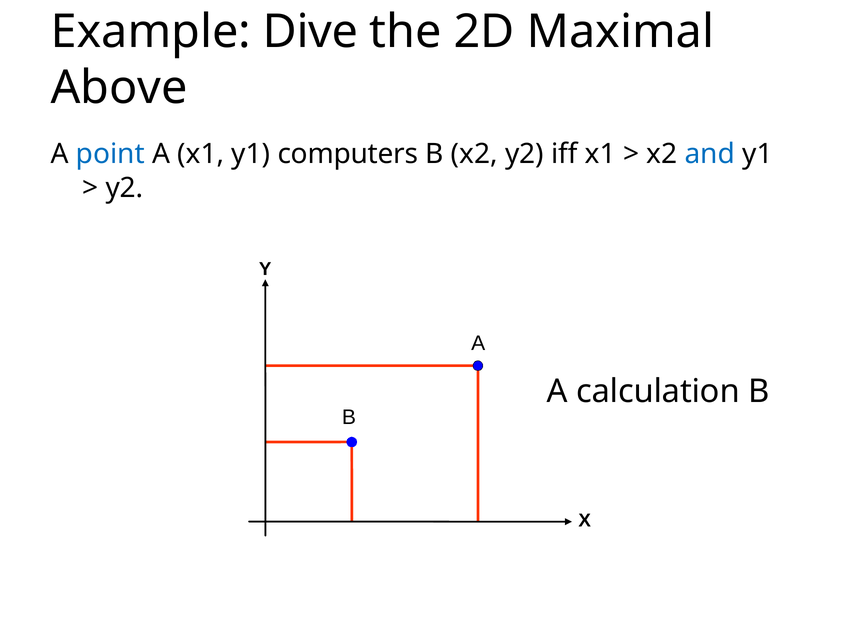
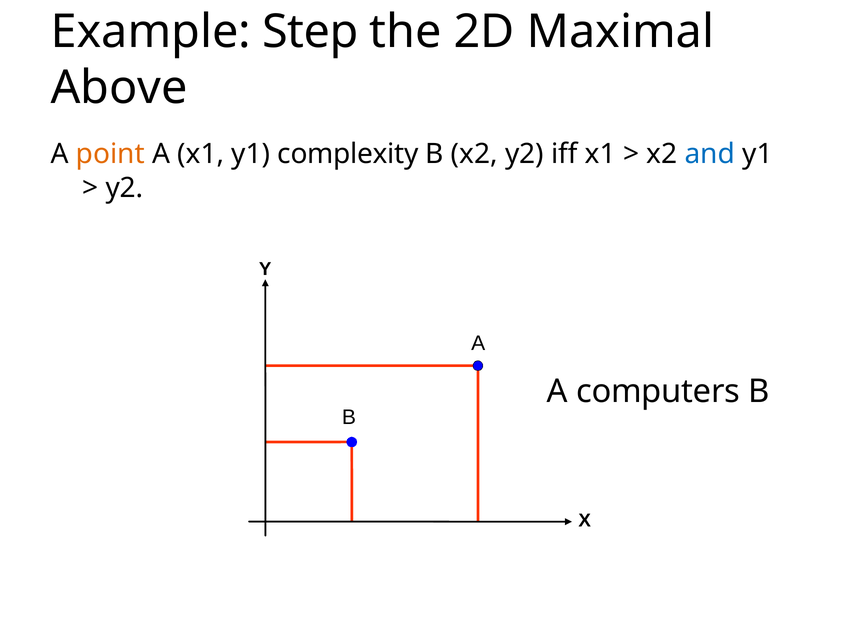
Dive: Dive -> Step (310, 32)
point colour: blue -> orange (110, 154)
computers: computers -> complexity (348, 154)
calculation: calculation -> computers (658, 392)
